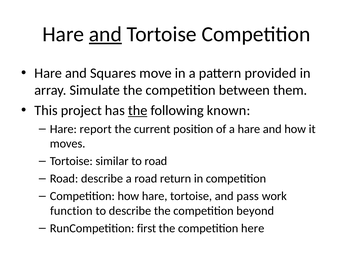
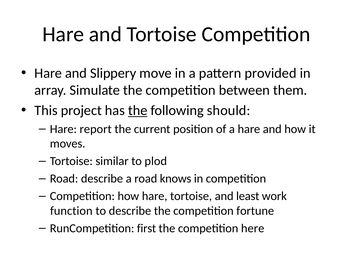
and underline: present -> none (105, 34)
Squares: Squares -> Slippery (113, 73)
known: known -> should (229, 110)
to road: road -> plod (156, 161)
return: return -> knows (176, 178)
pass: pass -> least (248, 196)
beyond: beyond -> fortune (255, 211)
